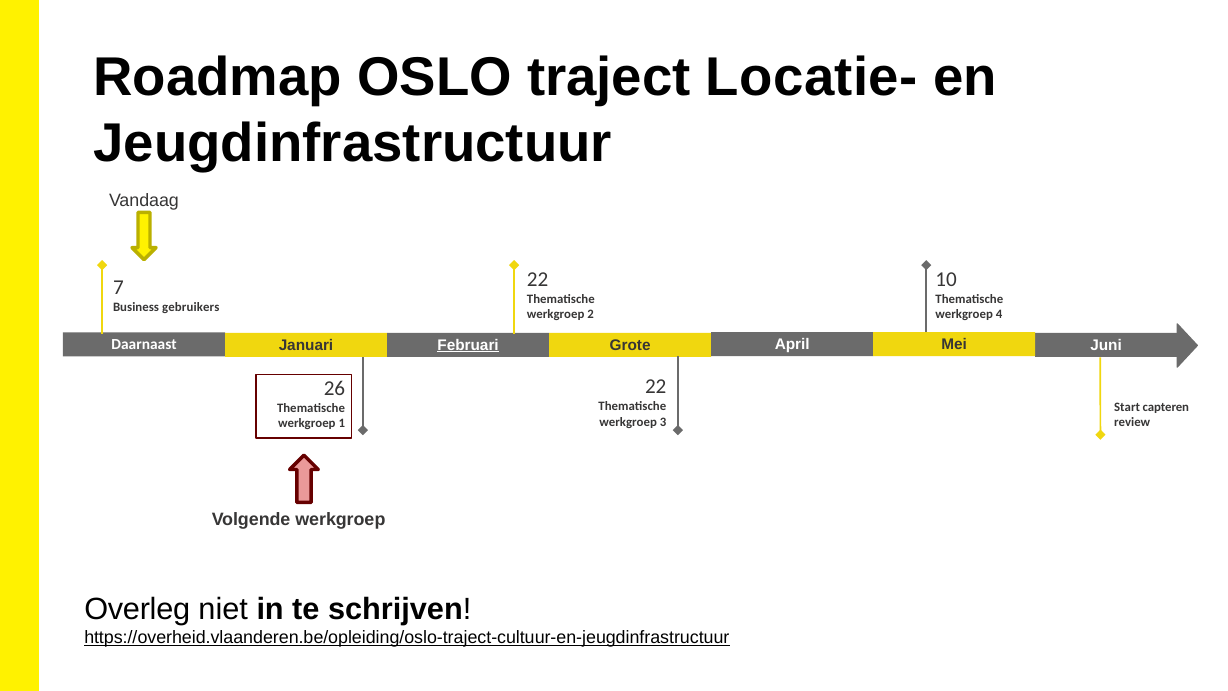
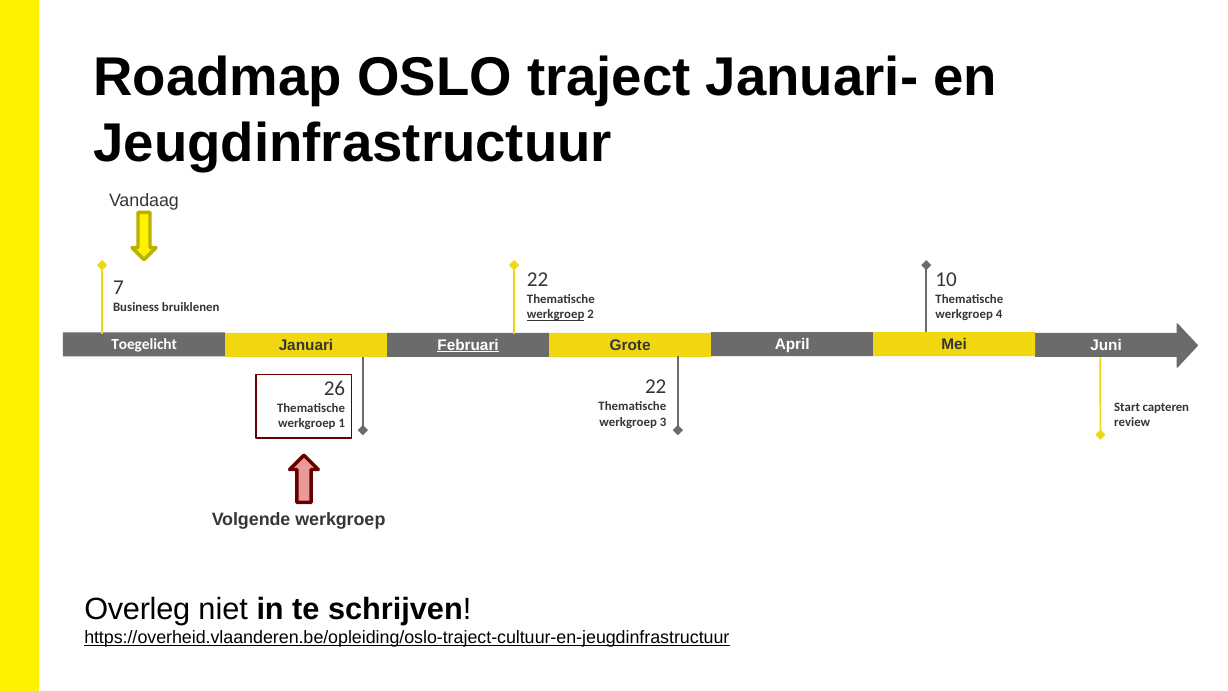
Locatie-: Locatie- -> Januari- (812, 78)
gebruikers: gebruikers -> bruiklenen (191, 308)
werkgroep underline: none -> present (556, 314)
Daarnaast: Daarnaast -> Toegelicht (144, 345)
